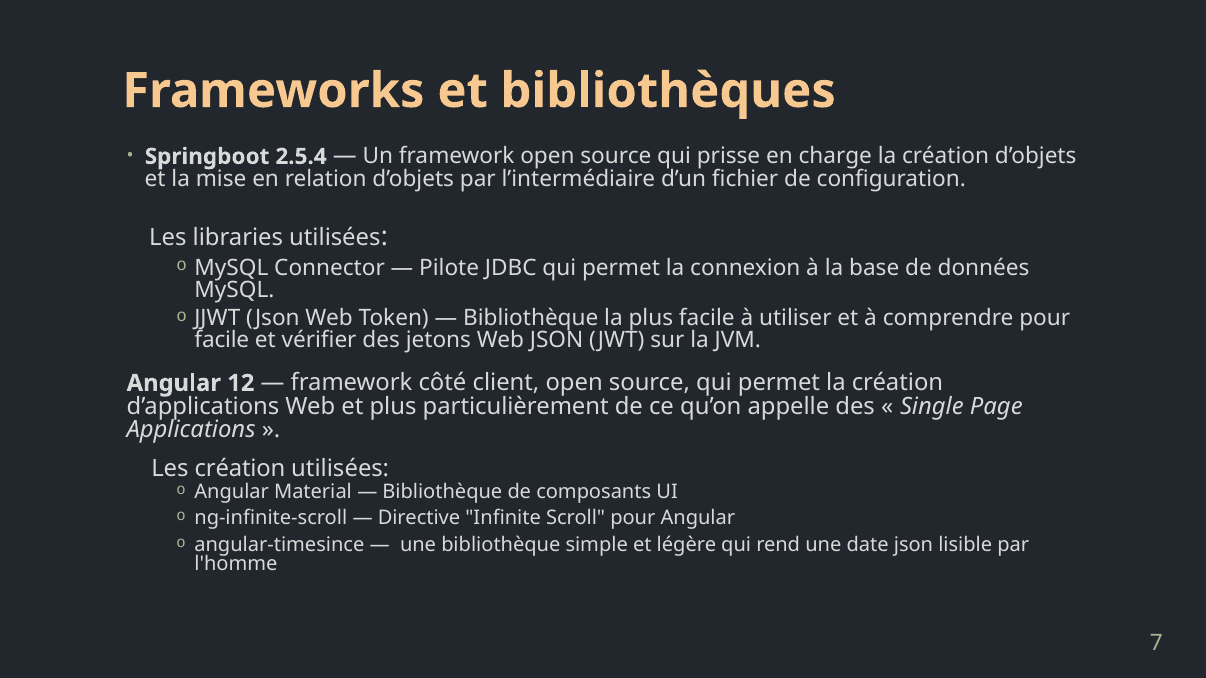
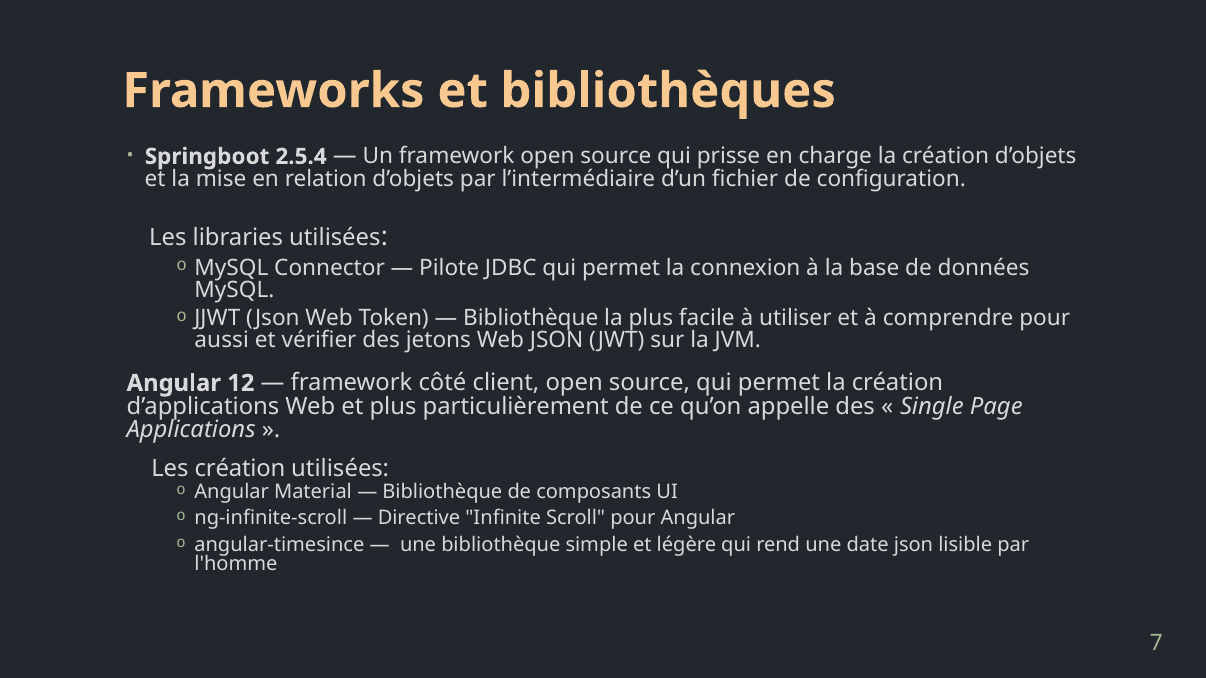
facile: facile -> aussi (222, 340)
